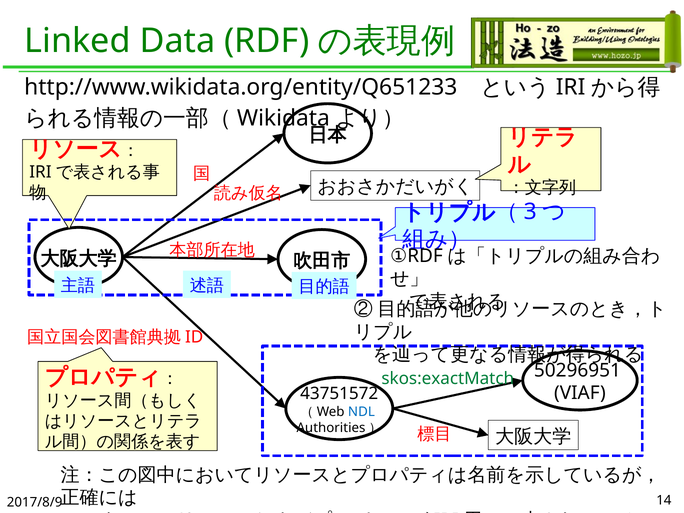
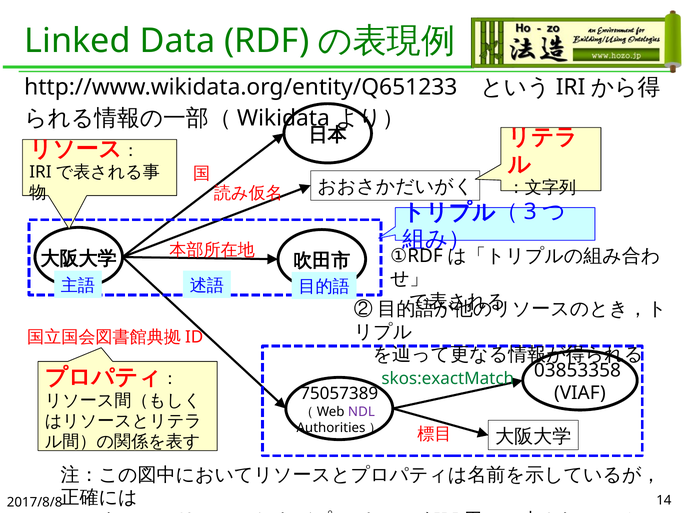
50296951: 50296951 -> 03853358 (577, 370)
43751572: 43751572 -> 75057389 (339, 394)
NDL colour: blue -> purple (361, 412)
2017/8/9: 2017/8/9 -> 2017/8/8 (35, 502)
